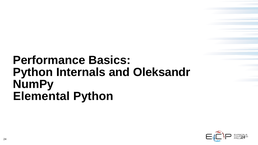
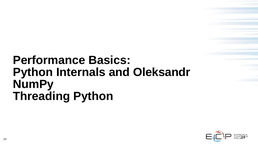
Elemental: Elemental -> Threading (42, 96)
